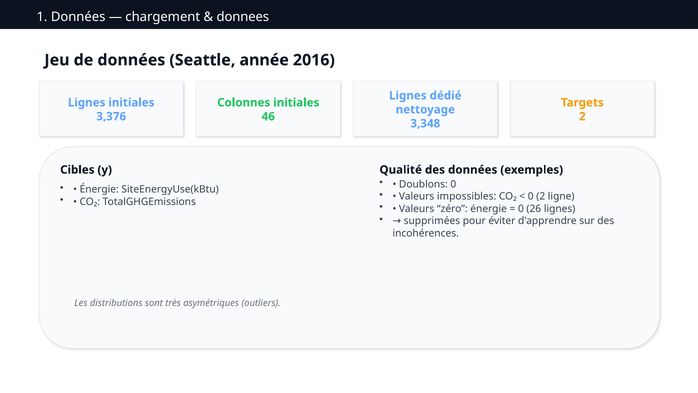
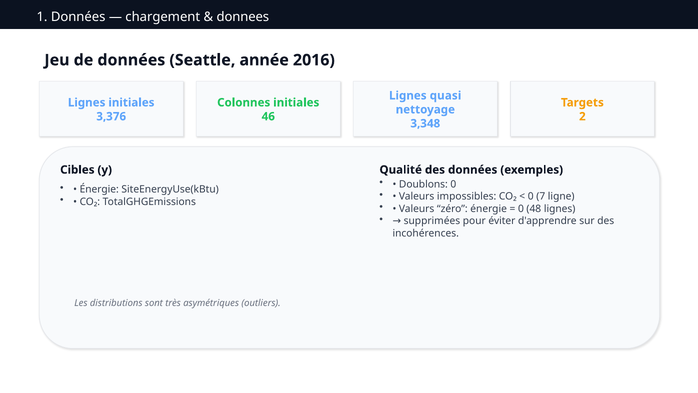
dédié: dédié -> quasi (445, 95)
0 2: 2 -> 7 (541, 196)
26: 26 -> 48 (534, 209)
